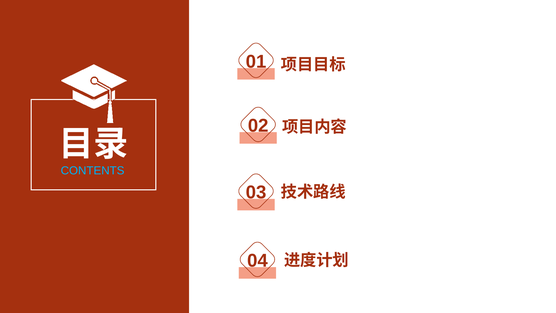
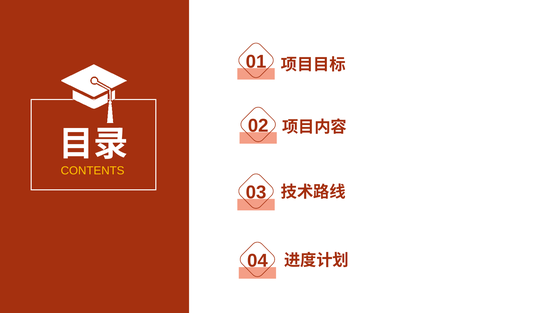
CONTENTS colour: light blue -> yellow (93, 171)
